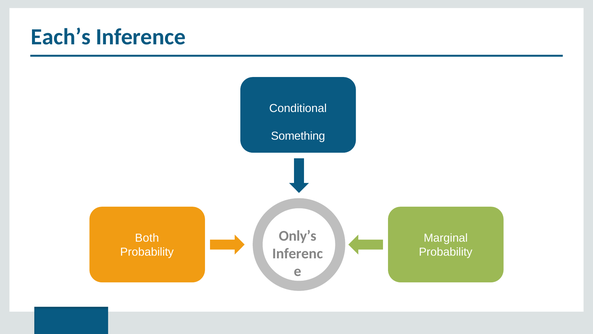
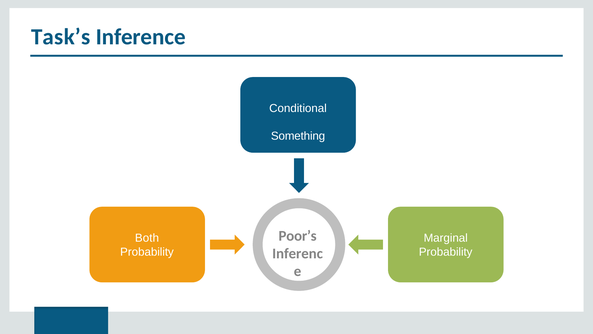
Each’s: Each’s -> Task’s (61, 37)
Only’s: Only’s -> Poor’s (298, 235)
